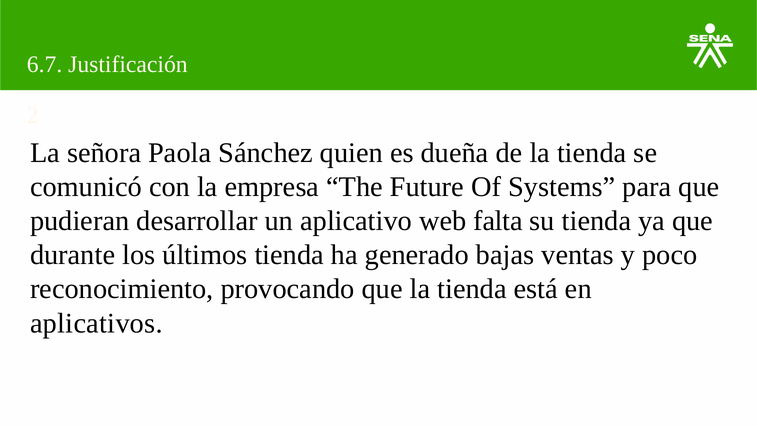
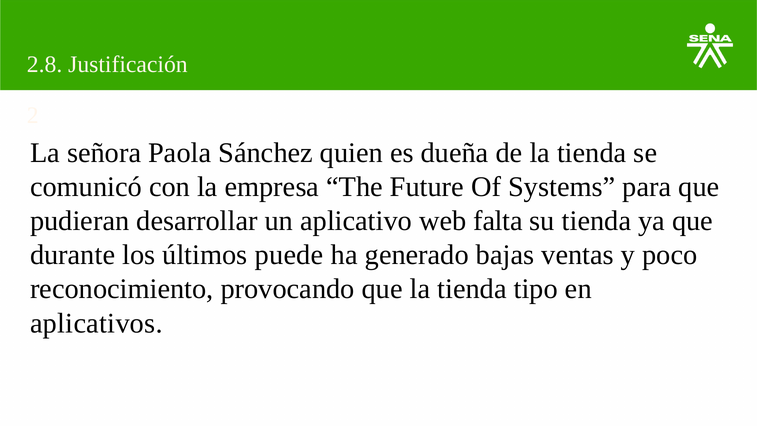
6.7: 6.7 -> 2.8 (45, 64)
últimos tienda: tienda -> puede (289, 255)
está: está -> tipo (536, 289)
